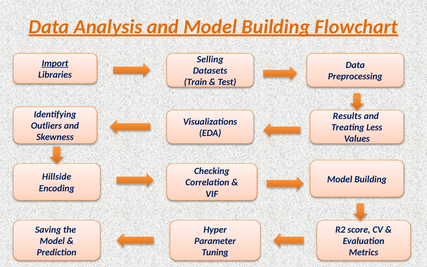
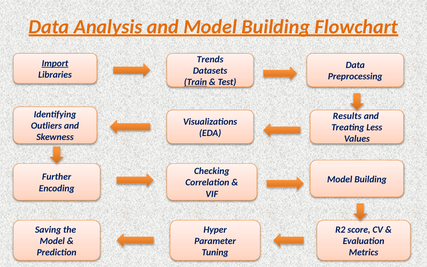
Selling: Selling -> Trends (210, 59)
Train underline: none -> present (195, 82)
Hillside: Hillside -> Further (57, 177)
